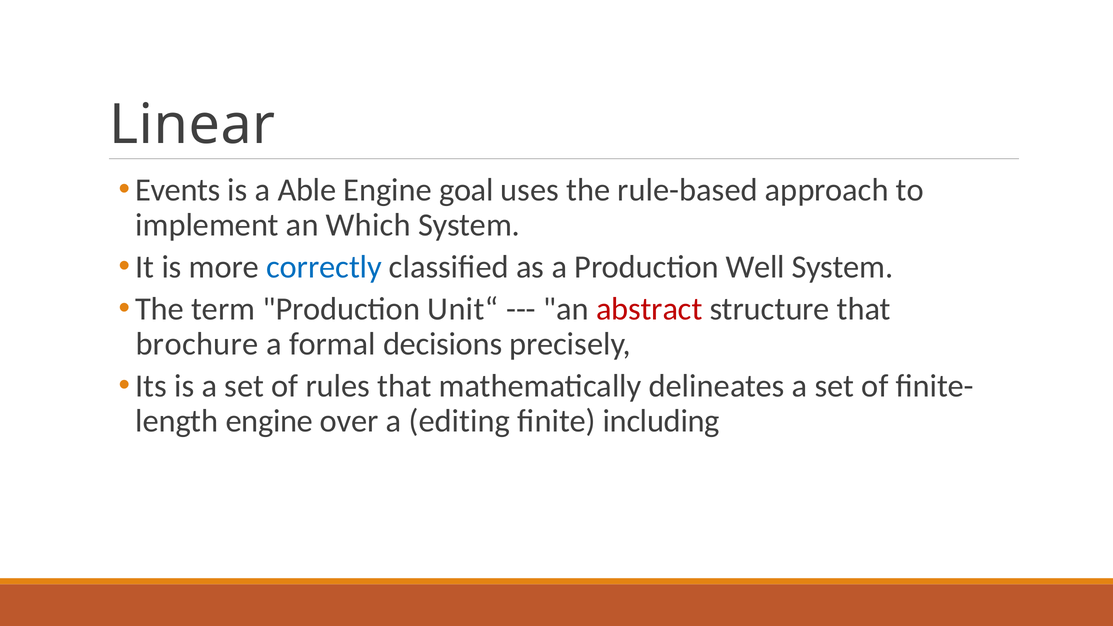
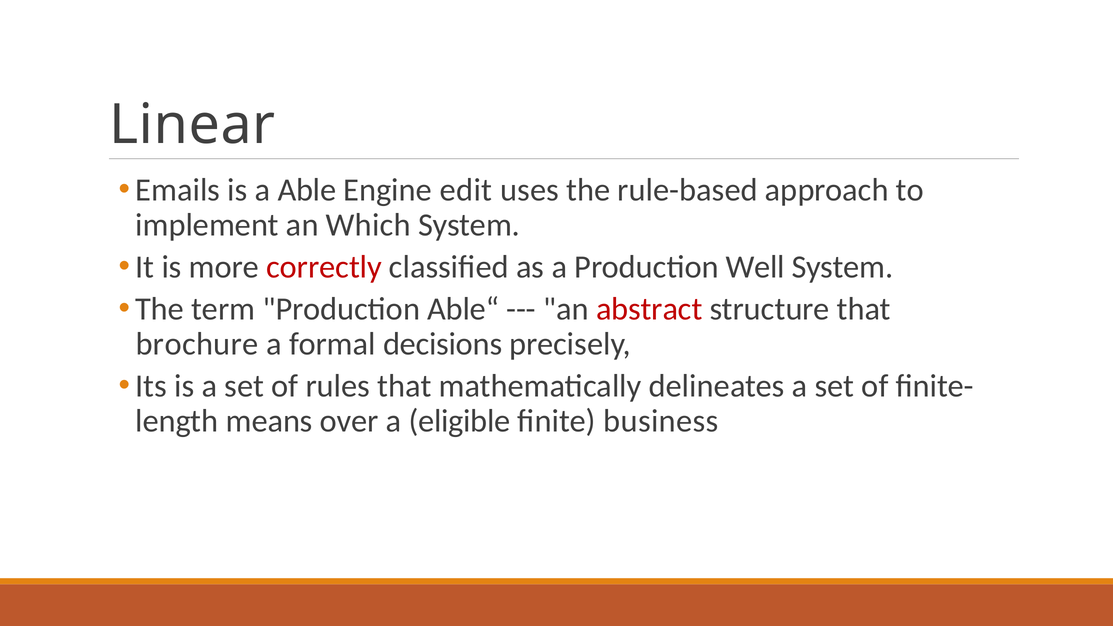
Events: Events -> Emails (178, 190)
goal: goal -> edit (466, 190)
correctly colour: blue -> red (324, 267)
Unit“: Unit“ -> Able“ (463, 309)
engine: engine -> means (269, 421)
editing: editing -> eligible (460, 421)
including: including -> business (661, 421)
